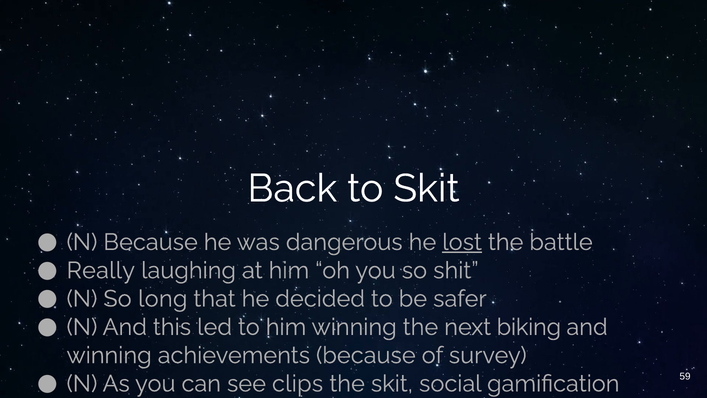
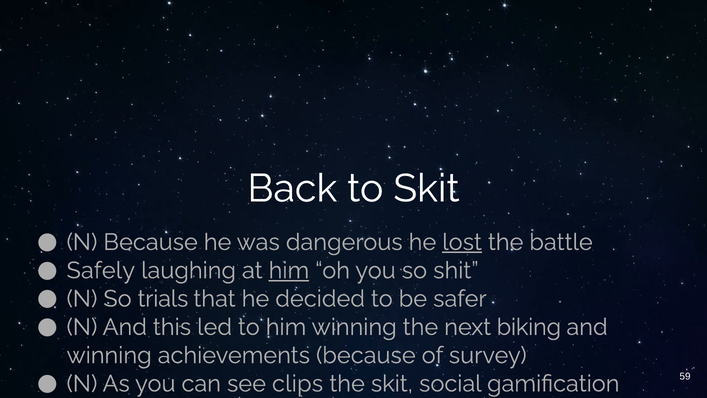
Really: Really -> Safely (101, 270)
him underline: none -> present (289, 270)
long: long -> trials (163, 299)
